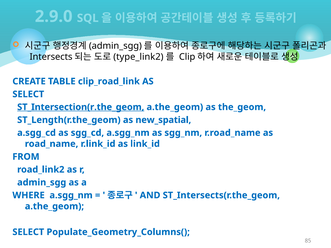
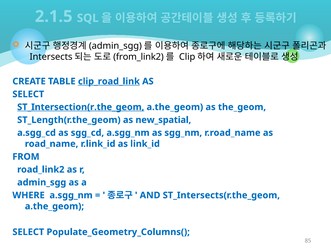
2.9.0: 2.9.0 -> 2.1.5 (54, 16)
type_link2: type_link2 -> from_link2 (138, 57)
clip_road_link underline: none -> present (109, 81)
